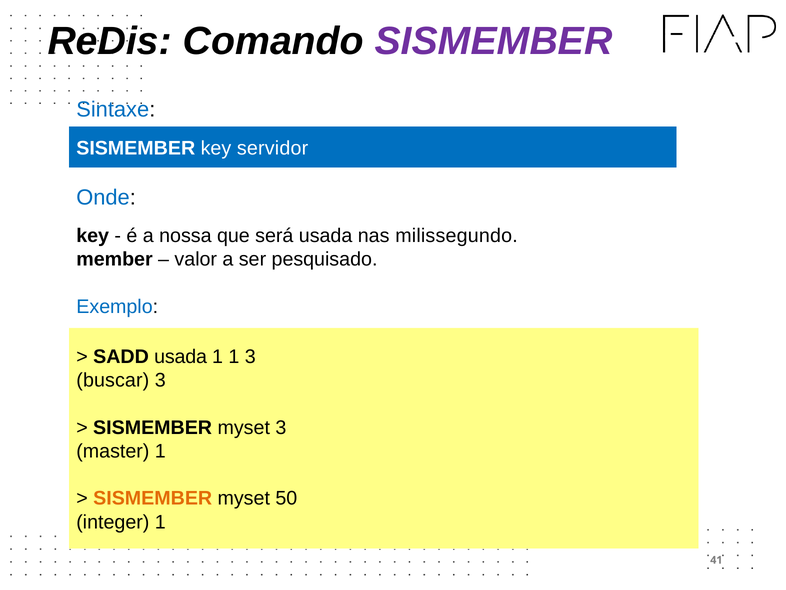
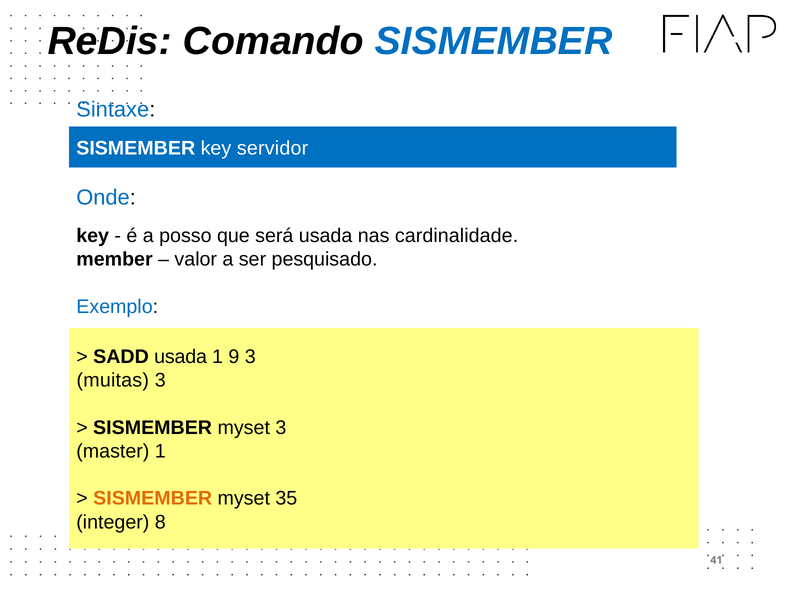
SISMEMBER colour: purple -> blue (494, 41)
nossa: nossa -> posso (185, 236)
milissegundo: milissegundo -> cardinalidade (457, 236)
1 1: 1 -> 9 (234, 357)
buscar: buscar -> muitas (113, 380)
50: 50 -> 35 (286, 498)
integer 1: 1 -> 8 (160, 522)
